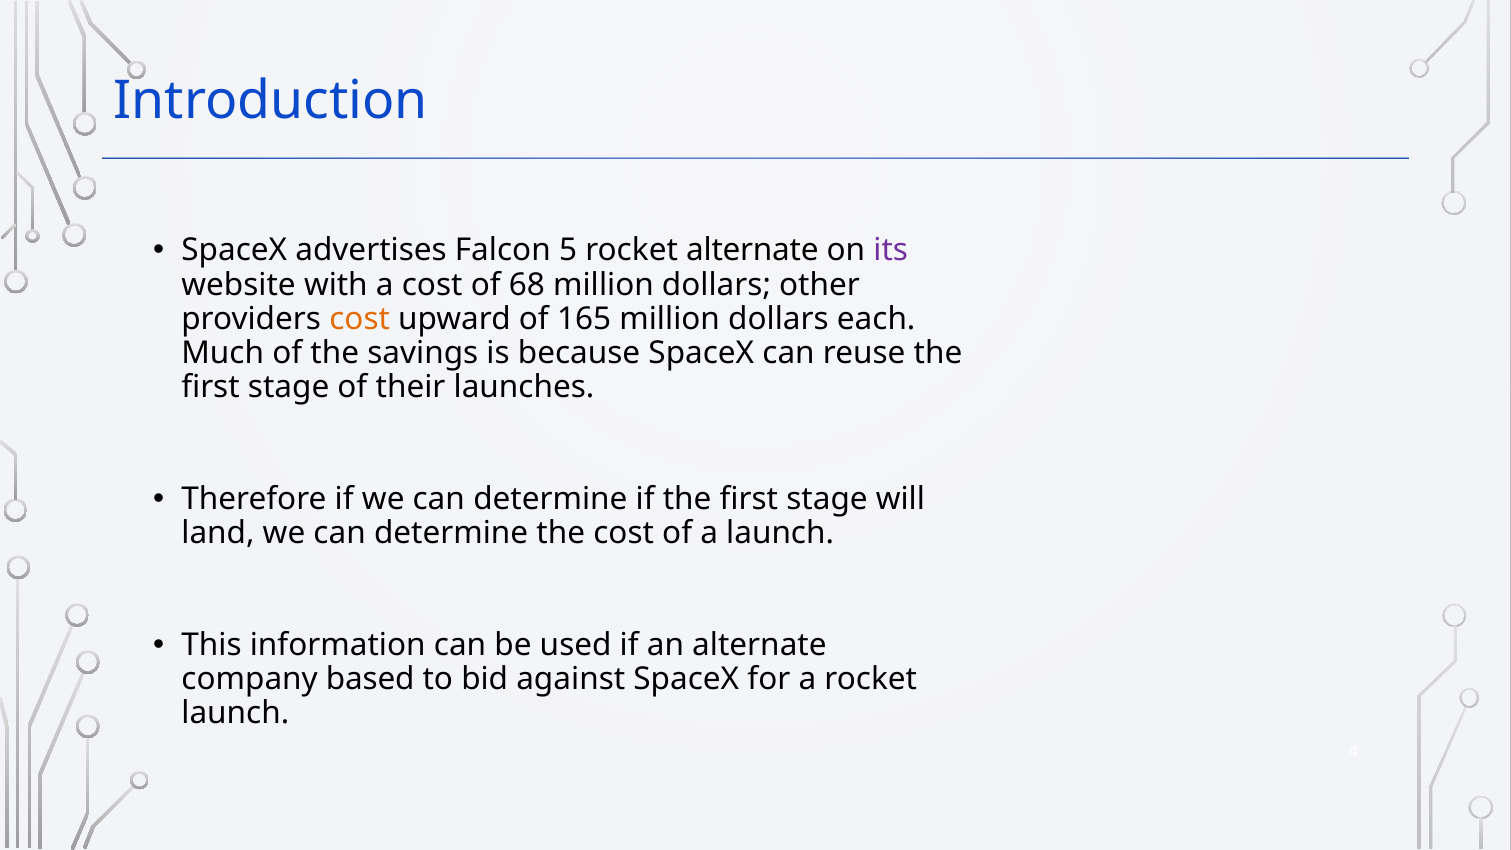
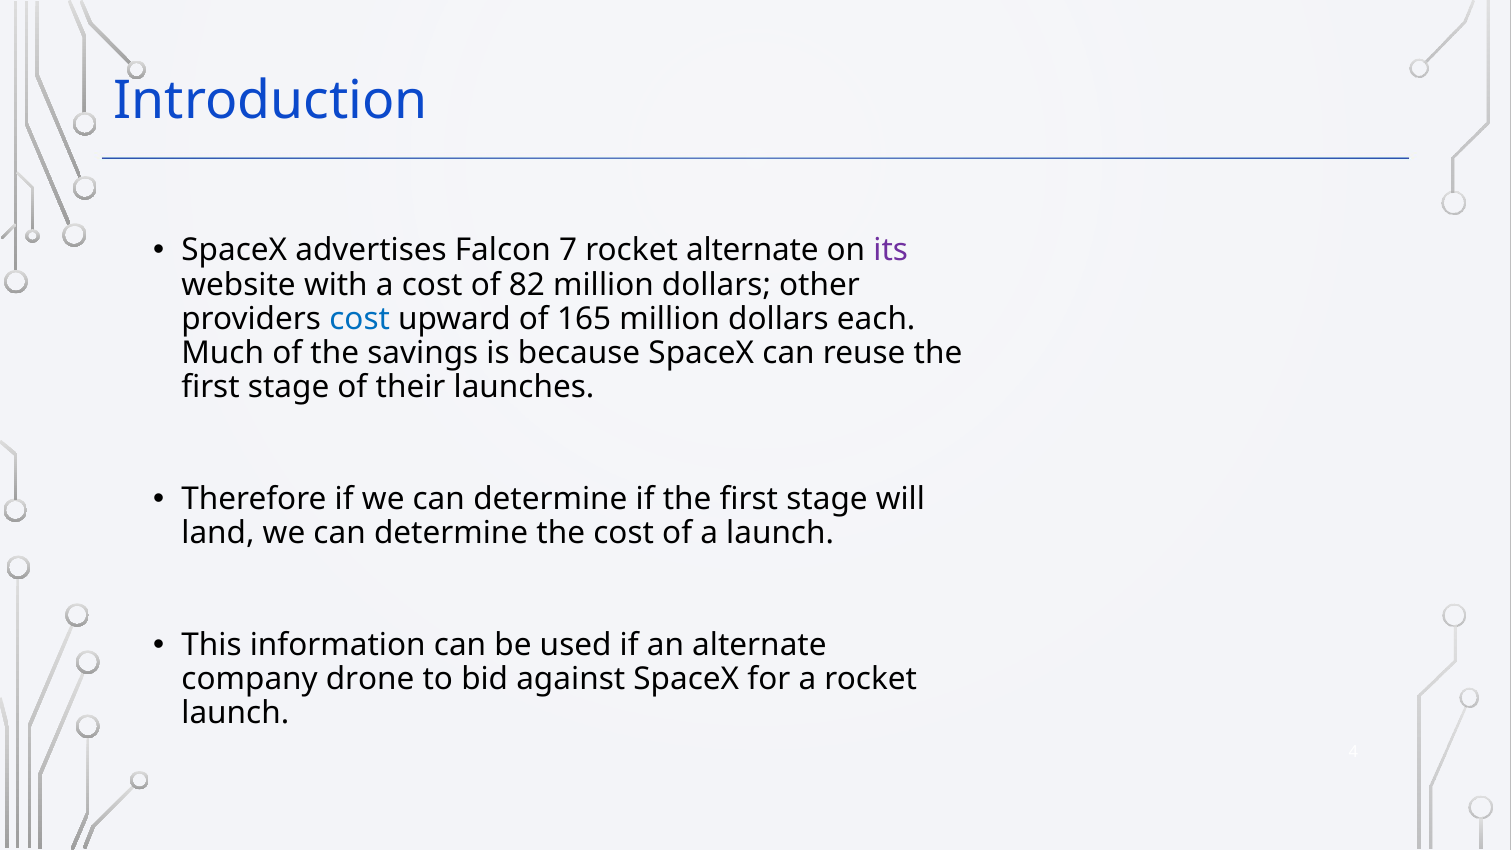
5: 5 -> 7 (568, 251)
68: 68 -> 82 (527, 285)
cost colour: orange -> blue (360, 319)
based: based -> drone (370, 679)
